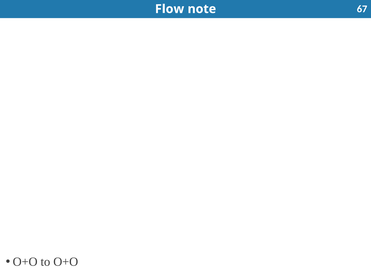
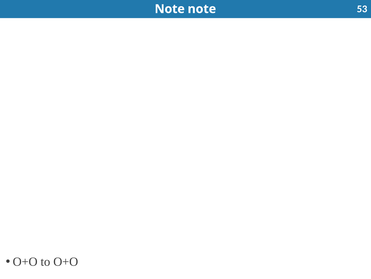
Flow: Flow -> Note (170, 9)
67: 67 -> 53 (362, 9)
